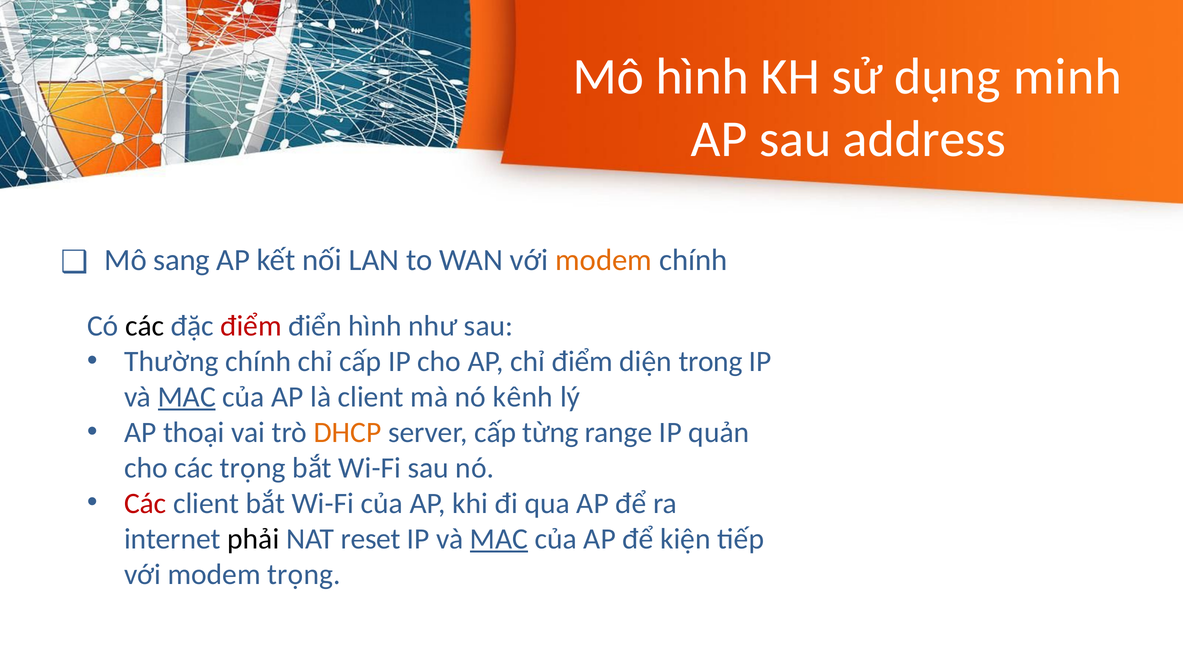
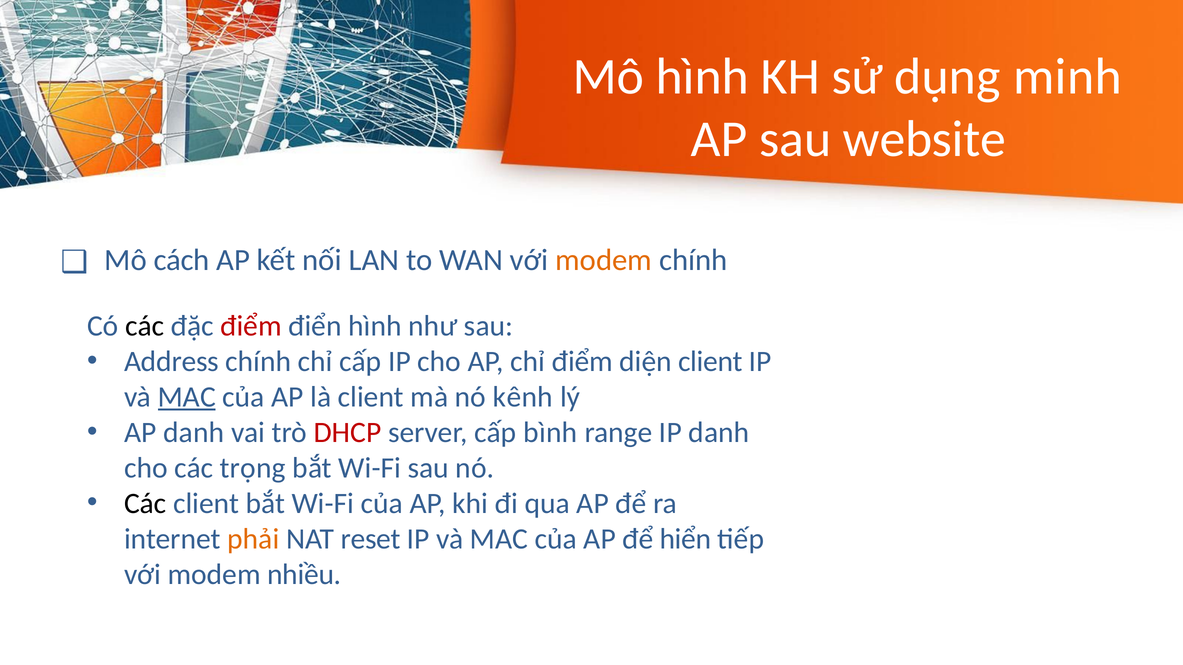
address: address -> website (924, 139)
sang: sang -> cách (182, 260)
Thường: Thường -> Address (172, 362)
diện trong: trong -> client (711, 362)
AP thoại: thoại -> danh (194, 433)
DHCP colour: orange -> red (348, 433)
từng: từng -> bình (550, 433)
IP quản: quản -> danh (719, 433)
Các colour: red -> black (145, 504)
phải colour: black -> orange (253, 539)
MAC underline: present -> none (499, 539)
kiện: kiện -> hiển (686, 539)
modem trọng: trọng -> nhiều (304, 575)
